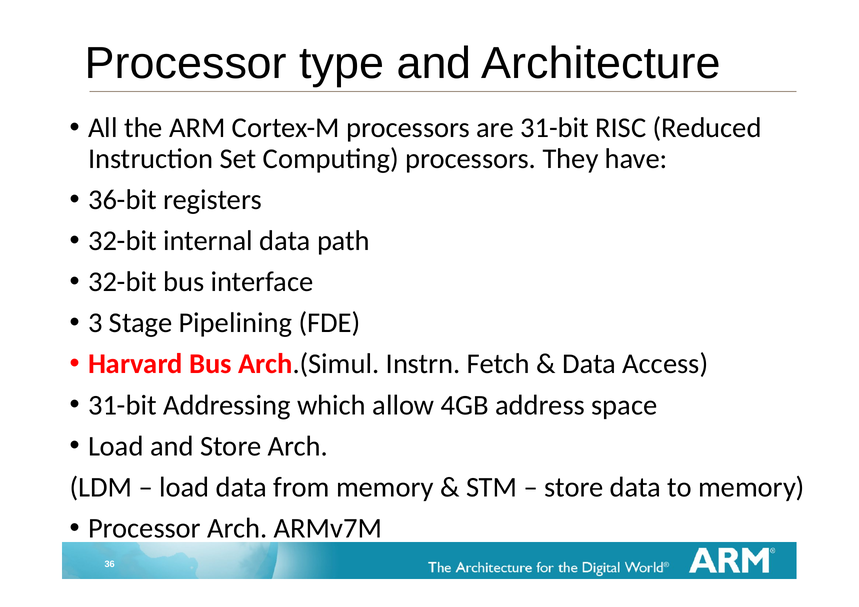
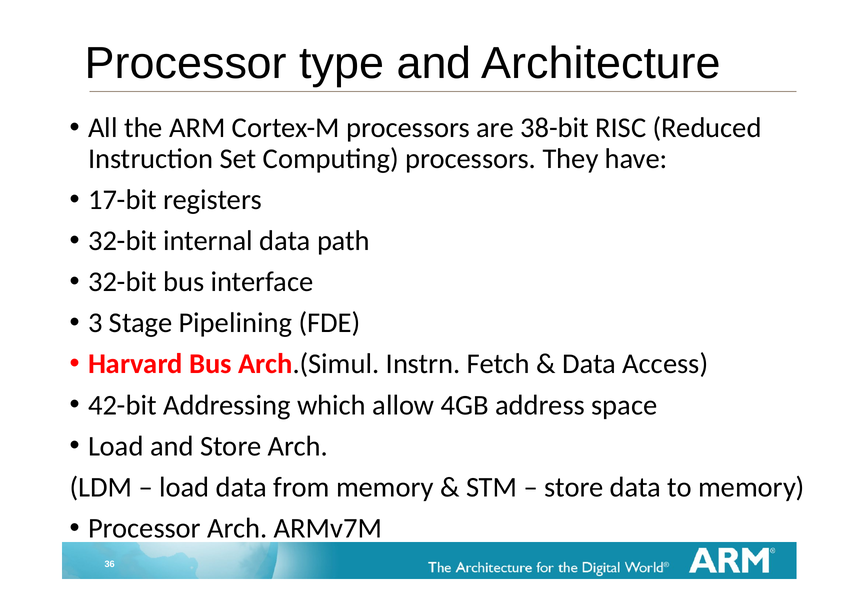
are 31-bit: 31-bit -> 38-bit (554, 128)
36-bit: 36-bit -> 17-bit (122, 200)
31-bit: 31-bit -> 42-bit (122, 405)
